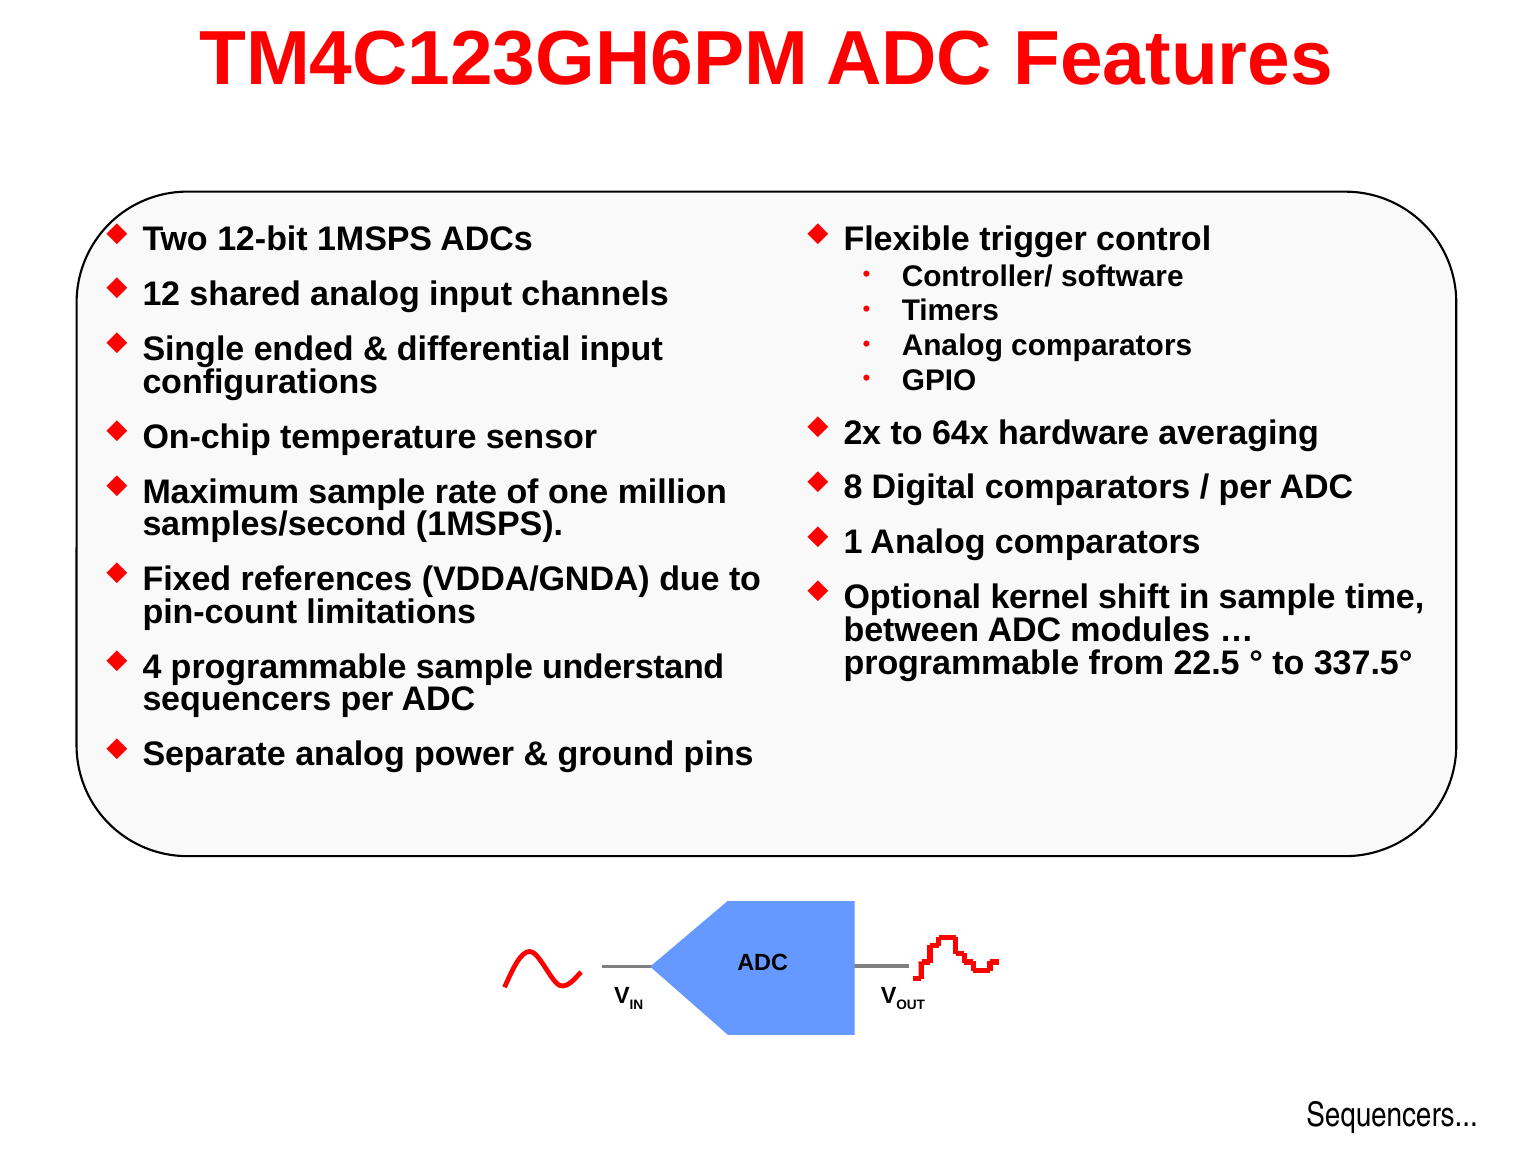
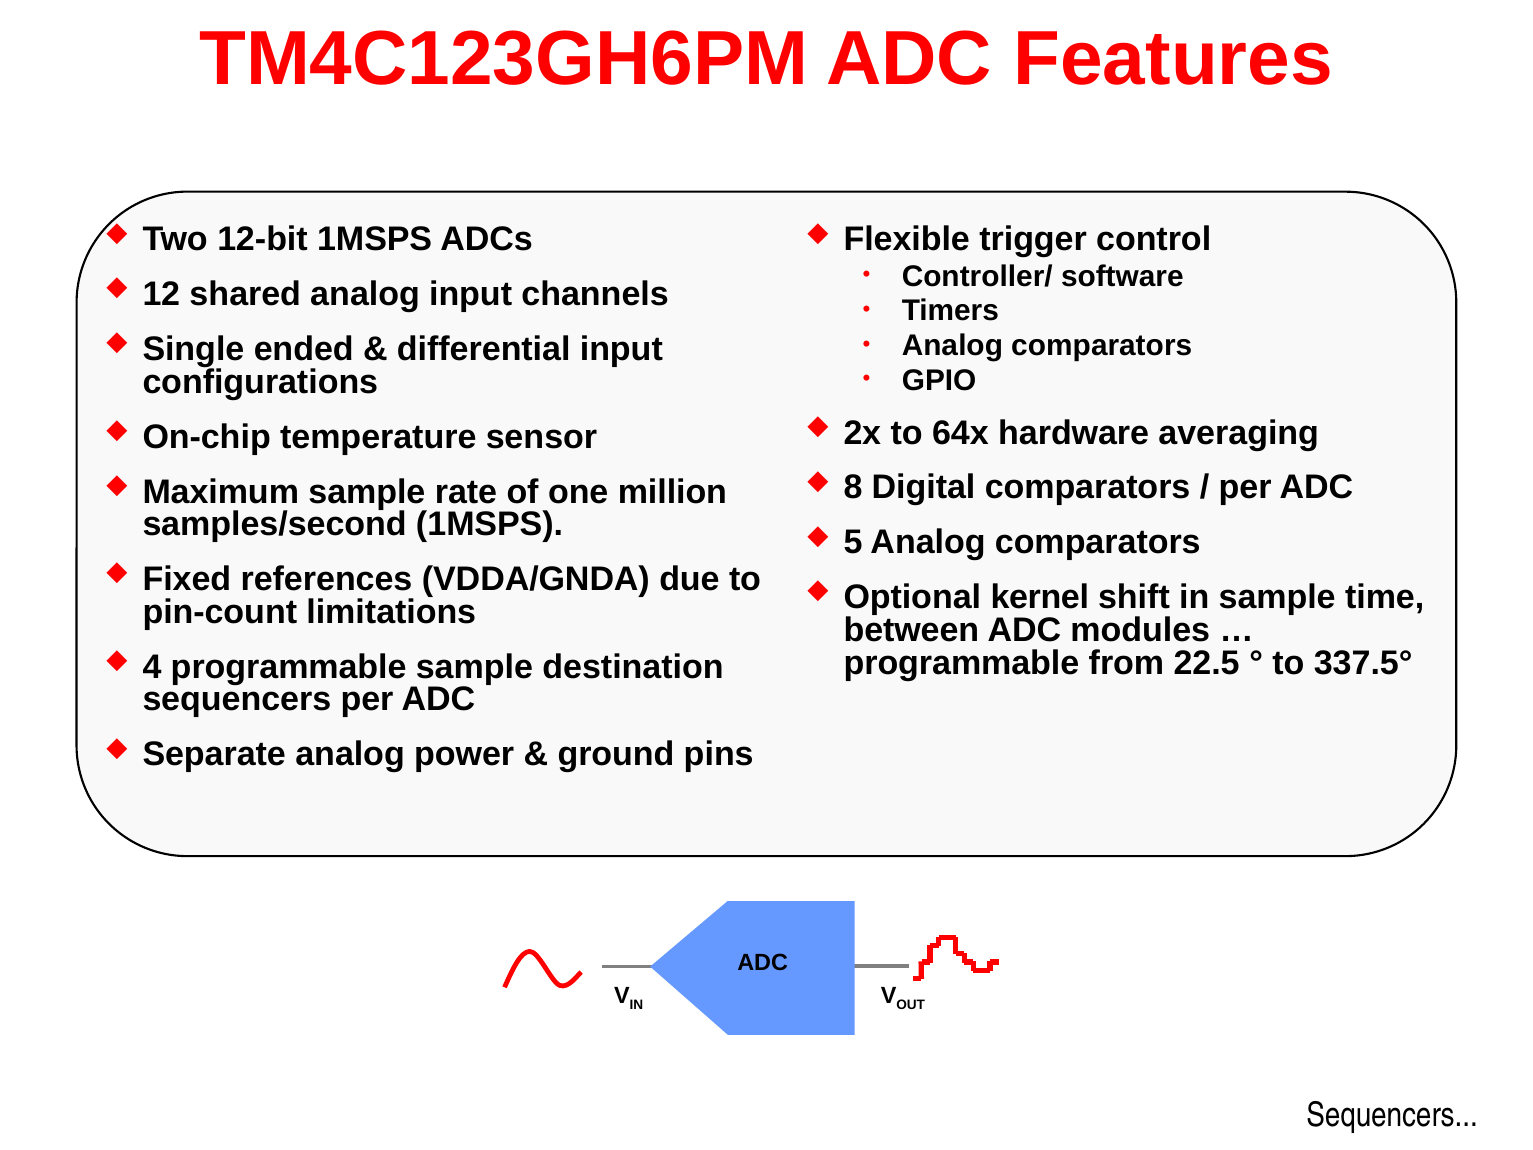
1: 1 -> 5 (853, 543)
understand: understand -> destination (633, 667)
